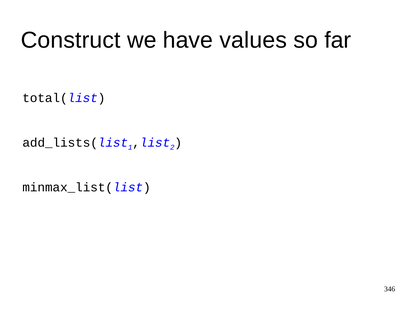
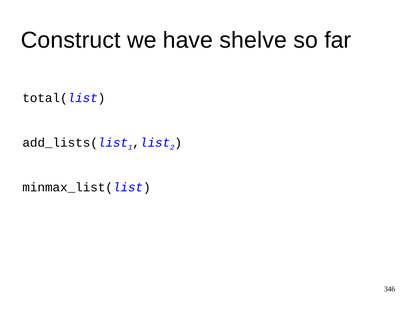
values: values -> shelve (253, 40)
